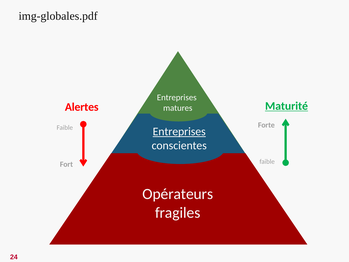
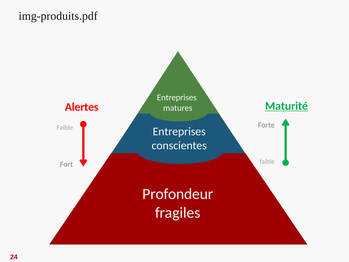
img-globales.pdf: img-globales.pdf -> img-produits.pdf (58, 16)
Entreprises underline: present -> none (179, 132)
Opérateurs: Opérateurs -> Profondeur (178, 194)
